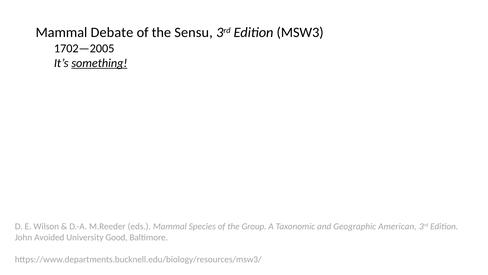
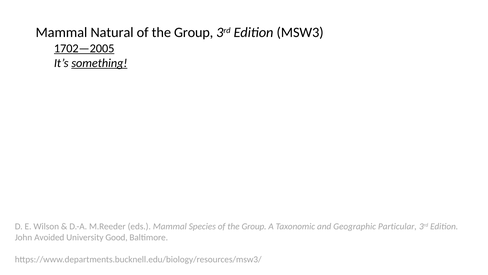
Debate: Debate -> Natural (112, 33)
Sensu: Sensu -> Group (194, 33)
1702—2005 underline: none -> present (84, 48)
American: American -> Particular (397, 226)
